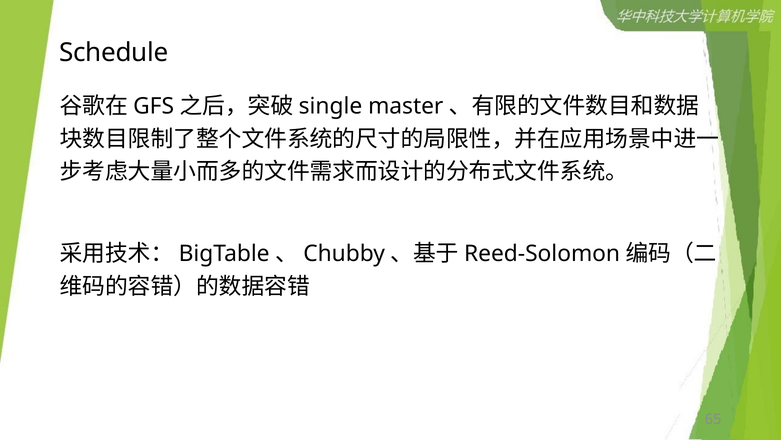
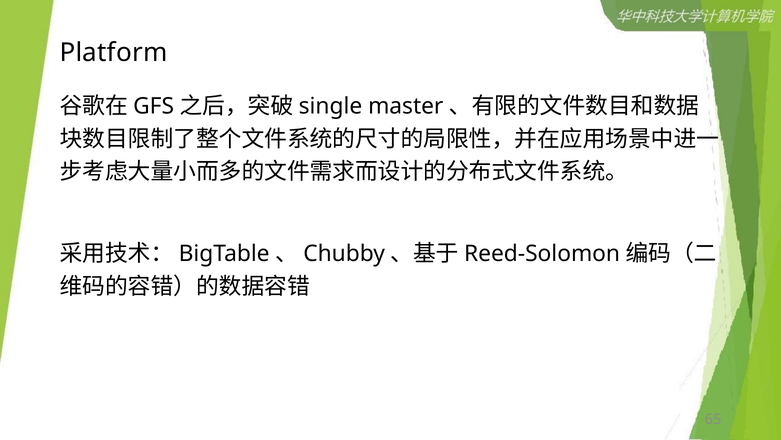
Schedule: Schedule -> Platform (114, 53)
